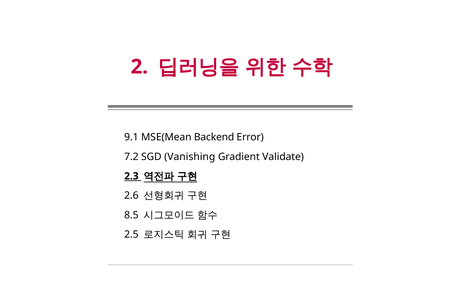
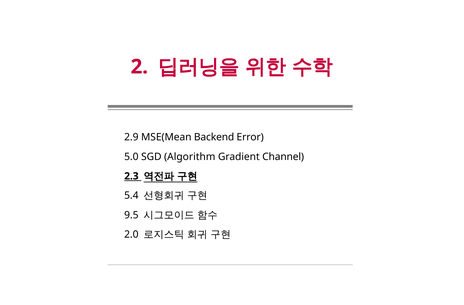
9.1: 9.1 -> 2.9 (131, 137)
7.2: 7.2 -> 5.0 (131, 157)
Vanishing: Vanishing -> Algorithm (190, 157)
Validate: Validate -> Channel (283, 157)
2.6: 2.6 -> 5.4 (131, 195)
8.5: 8.5 -> 9.5 (131, 215)
2.5: 2.5 -> 2.0 (131, 234)
